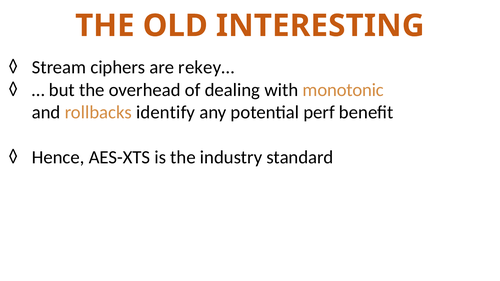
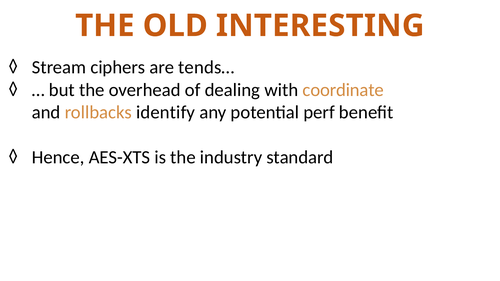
rekey…: rekey… -> tends… (206, 68)
monotonic: monotonic -> coordinate (343, 90)
